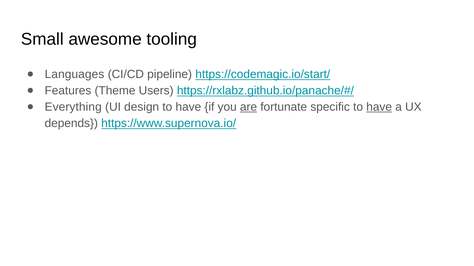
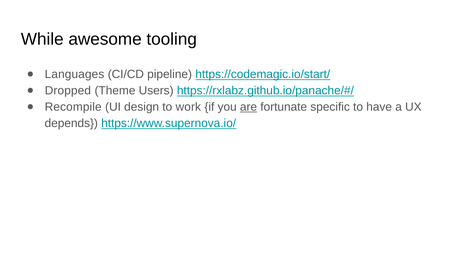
Small: Small -> While (42, 39)
Features: Features -> Dropped (68, 91)
Everything: Everything -> Recompile (73, 107)
design to have: have -> work (188, 107)
have underline: present -> none (379, 107)
